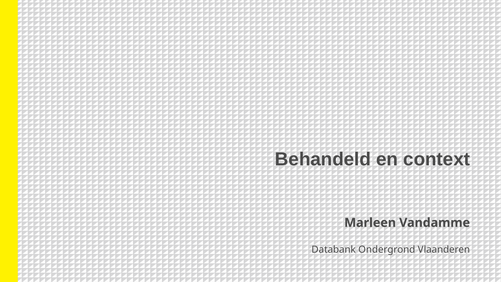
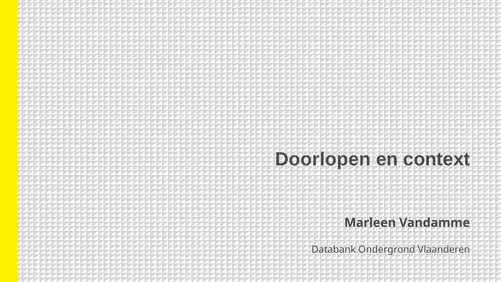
Behandeld: Behandeld -> Doorlopen (323, 159)
